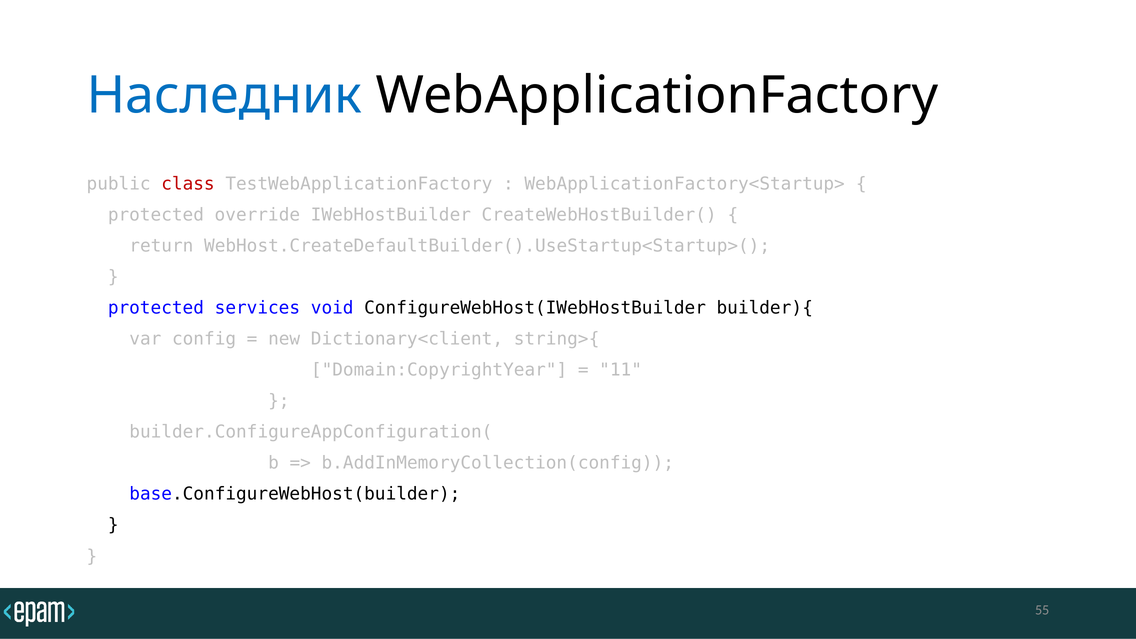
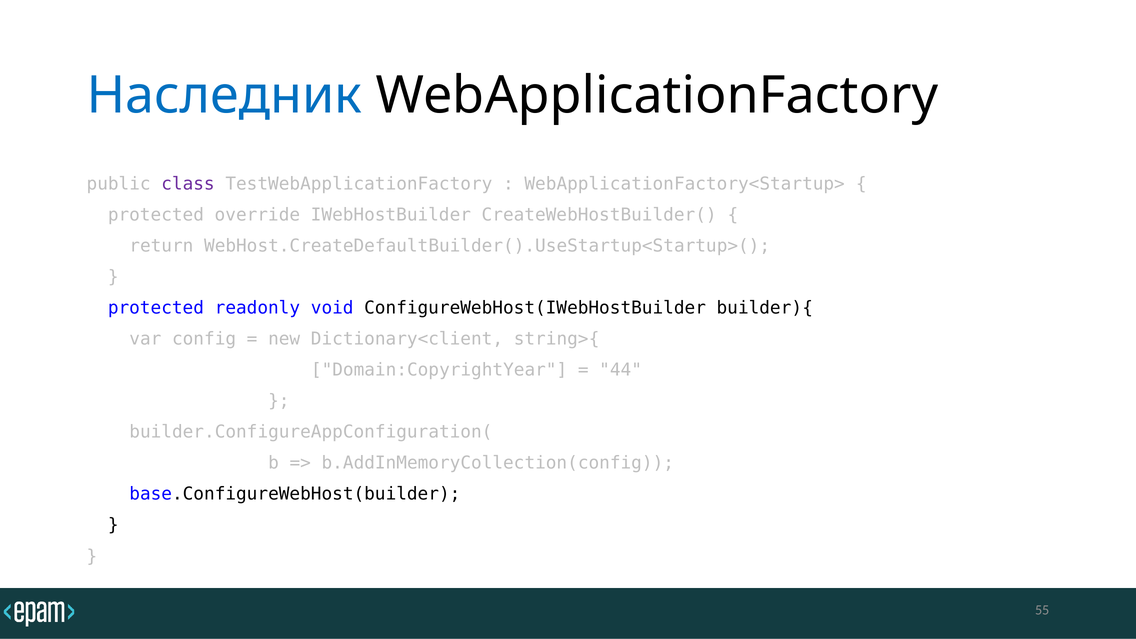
class colour: red -> purple (188, 184)
services: services -> readonly (257, 308)
11: 11 -> 44 (621, 370)
